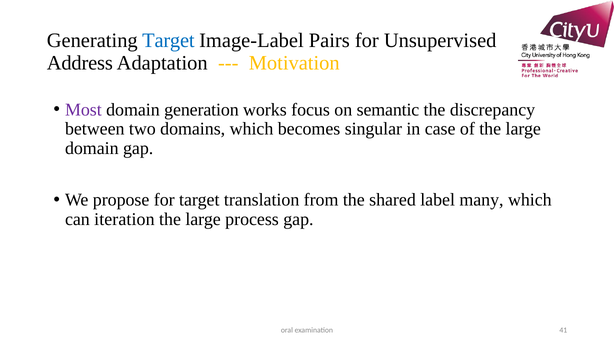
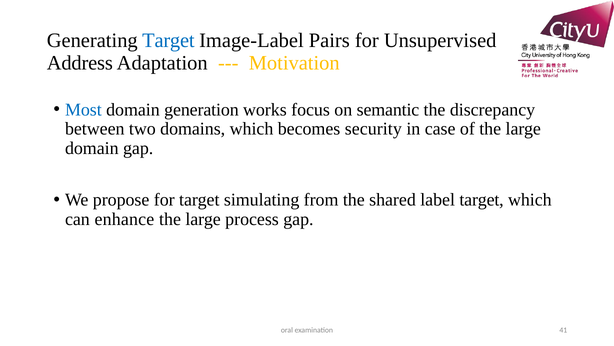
Most colour: purple -> blue (83, 109)
singular: singular -> security (373, 129)
translation: translation -> simulating (262, 200)
label many: many -> target (482, 200)
iteration: iteration -> enhance (124, 219)
